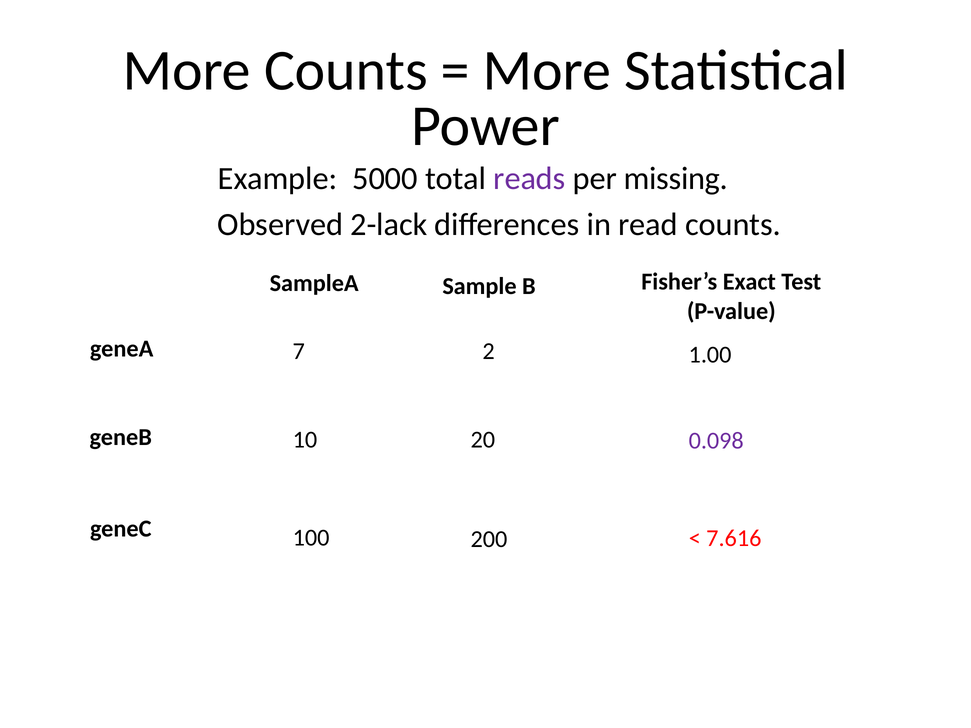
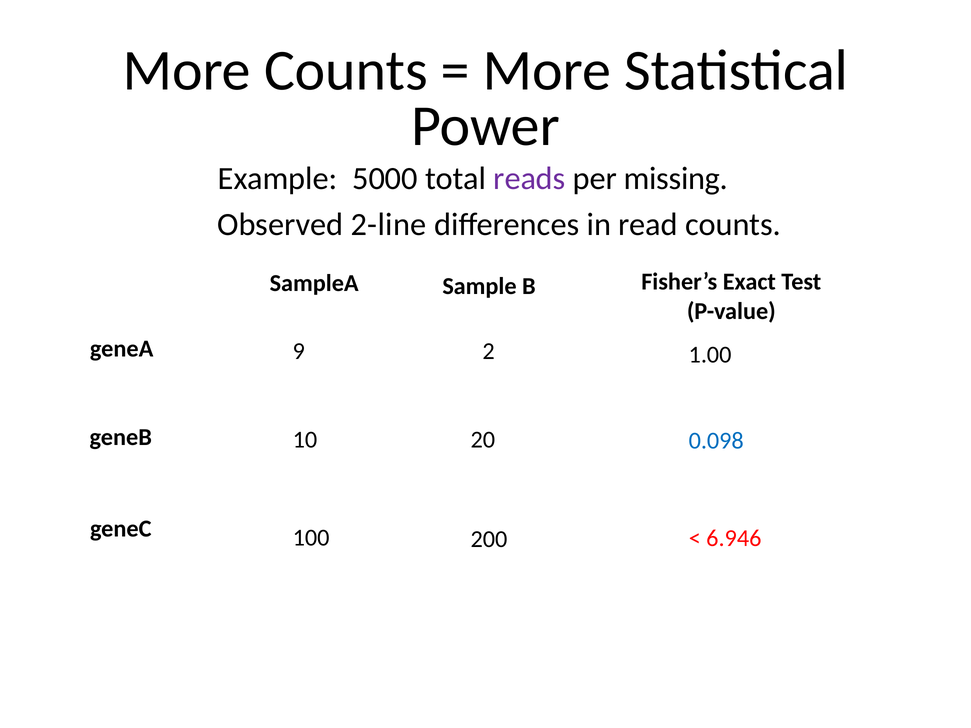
2-lack: 2-lack -> 2-line (389, 225)
7: 7 -> 9 (299, 352)
0.098 colour: purple -> blue (716, 441)
7.616: 7.616 -> 6.946 (734, 539)
